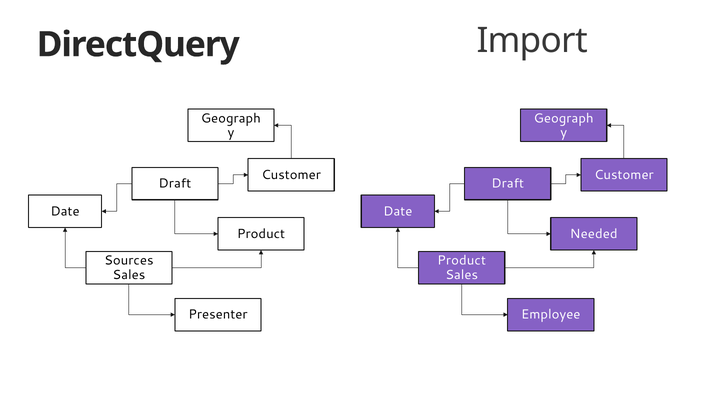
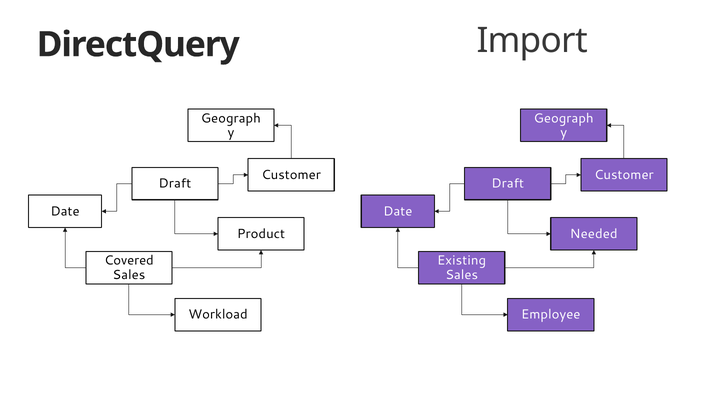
Sources: Sources -> Covered (129, 261)
Product: Product -> Existing (462, 261)
Presenter: Presenter -> Workload (218, 315)
